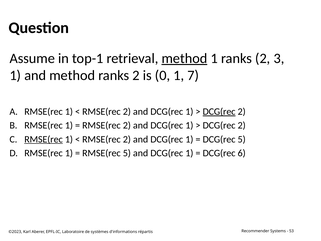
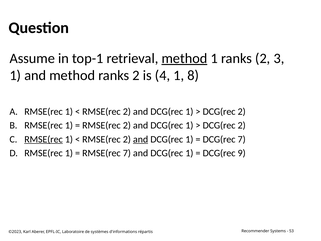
0: 0 -> 4 (163, 75)
7: 7 -> 8 (193, 75)
DCG(rec underline: present -> none (219, 112)
and underline: none -> present (141, 139)
DCG(rec 5: 5 -> 7 (242, 139)
RMSE(rec 5: 5 -> 7 (127, 153)
6: 6 -> 9 (242, 153)
